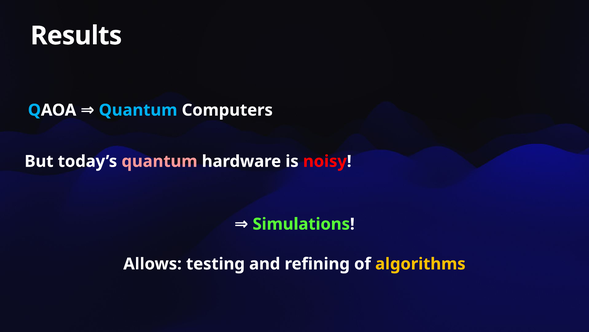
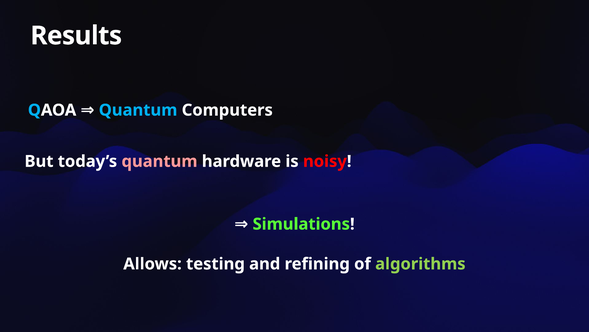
algorithms colour: yellow -> light green (420, 263)
